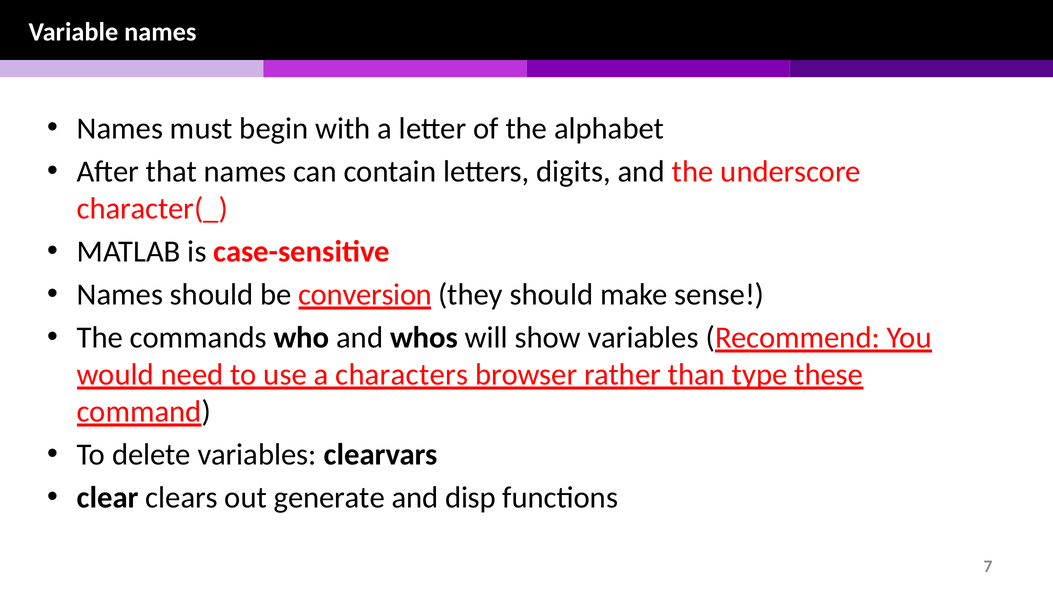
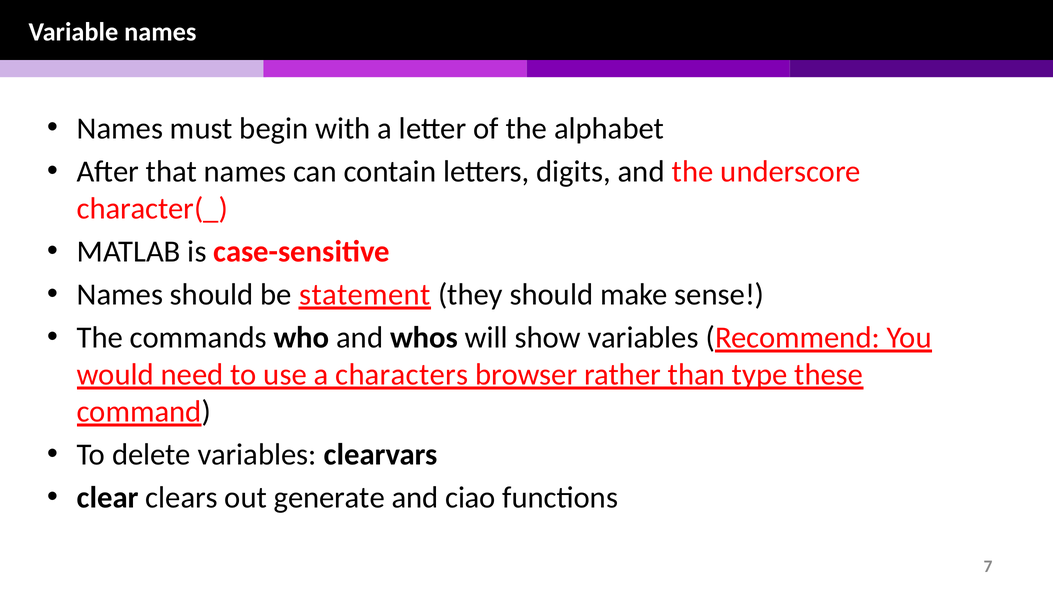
conversion: conversion -> statement (365, 294)
disp: disp -> ciao (470, 497)
